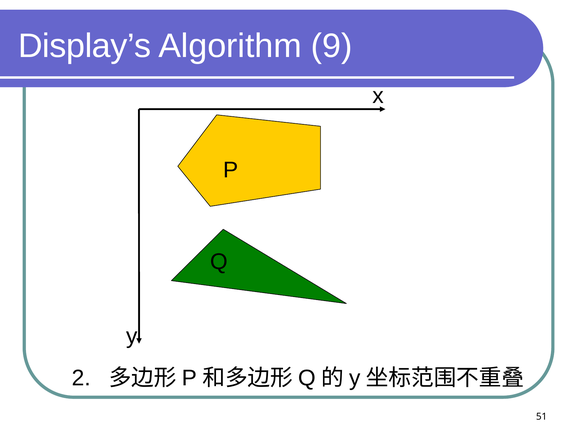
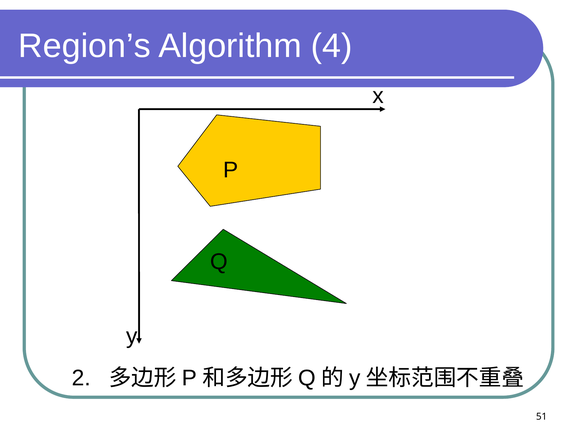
Display’s: Display’s -> Region’s (84, 46)
9: 9 -> 4 (332, 46)
